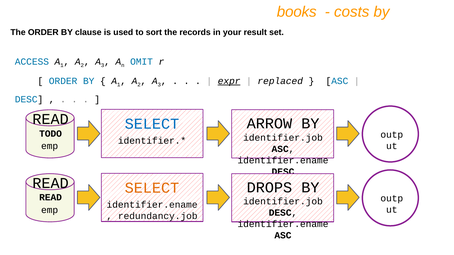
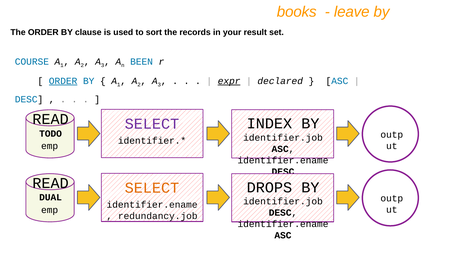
costs: costs -> leave (352, 12)
ACCESS: ACCESS -> COURSE (32, 62)
OMIT: OMIT -> BEEN (142, 62)
ORDER underline: none -> present (63, 81)
replaced: replaced -> declared (280, 81)
ARROW: ARROW -> INDEX (269, 124)
SELECT colour: blue -> purple (152, 124)
READ: READ -> DUAL (51, 198)
